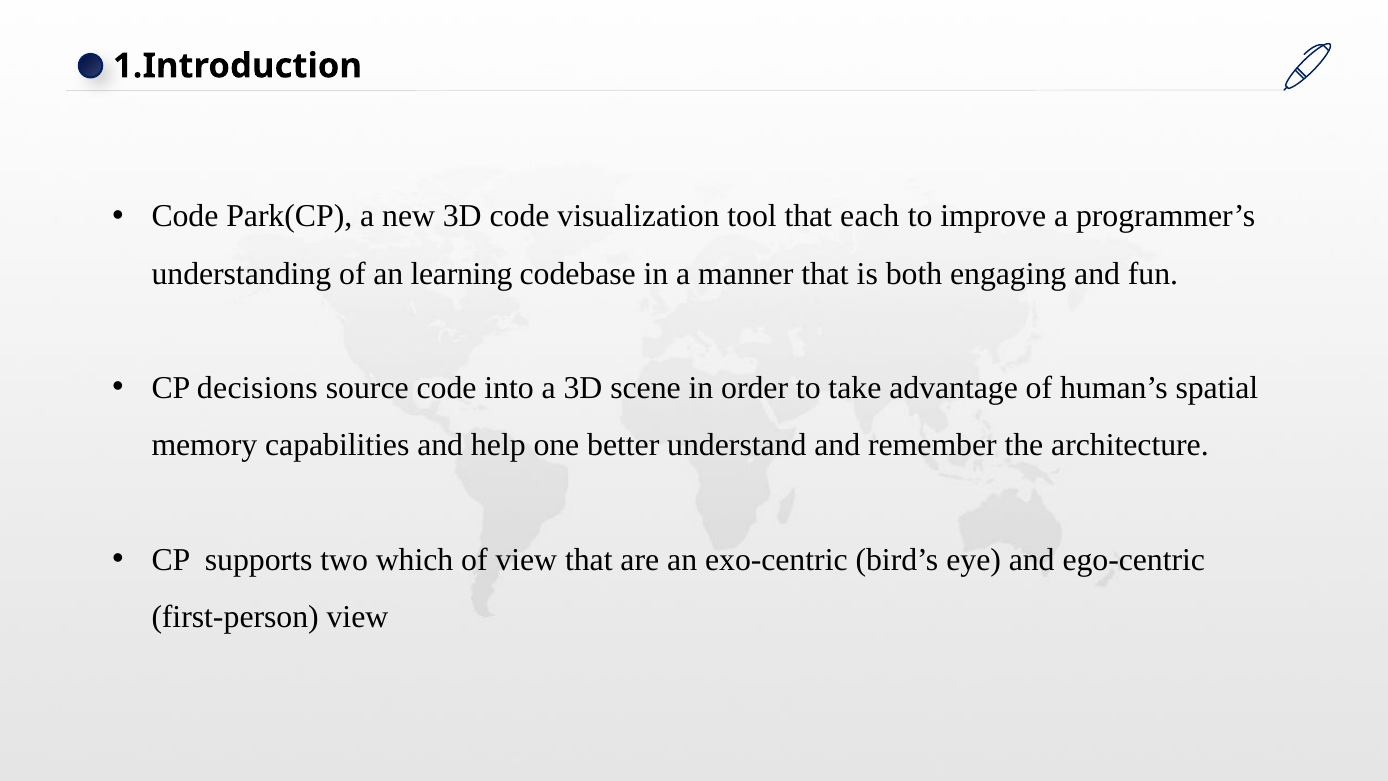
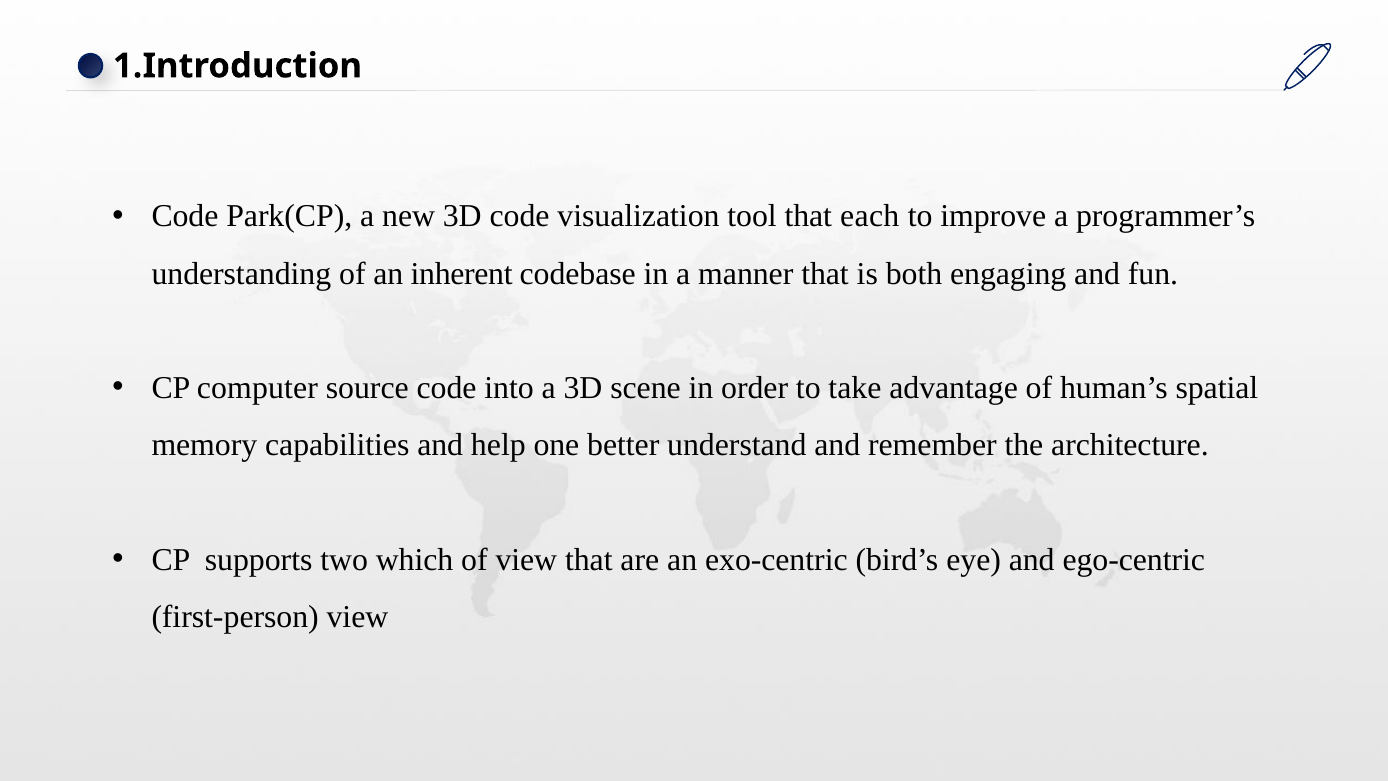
learning: learning -> inherent (462, 273)
decisions: decisions -> computer (257, 388)
